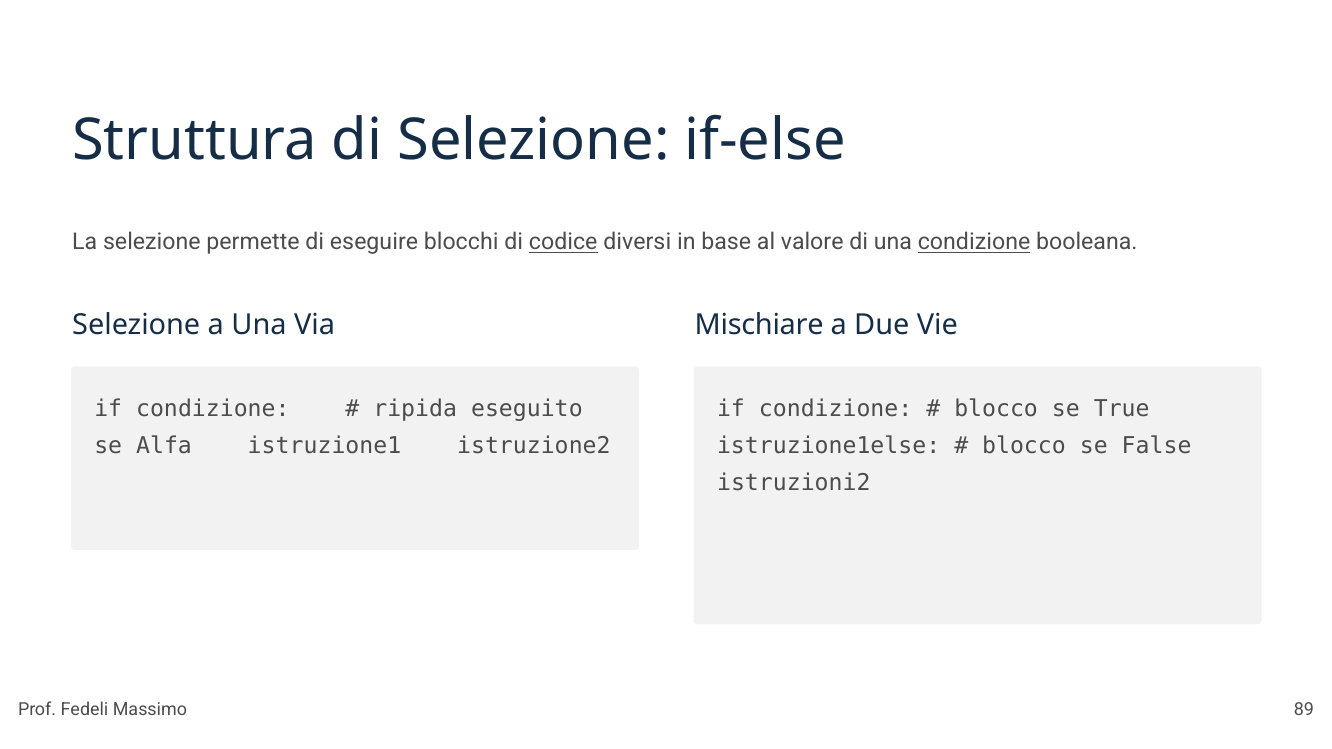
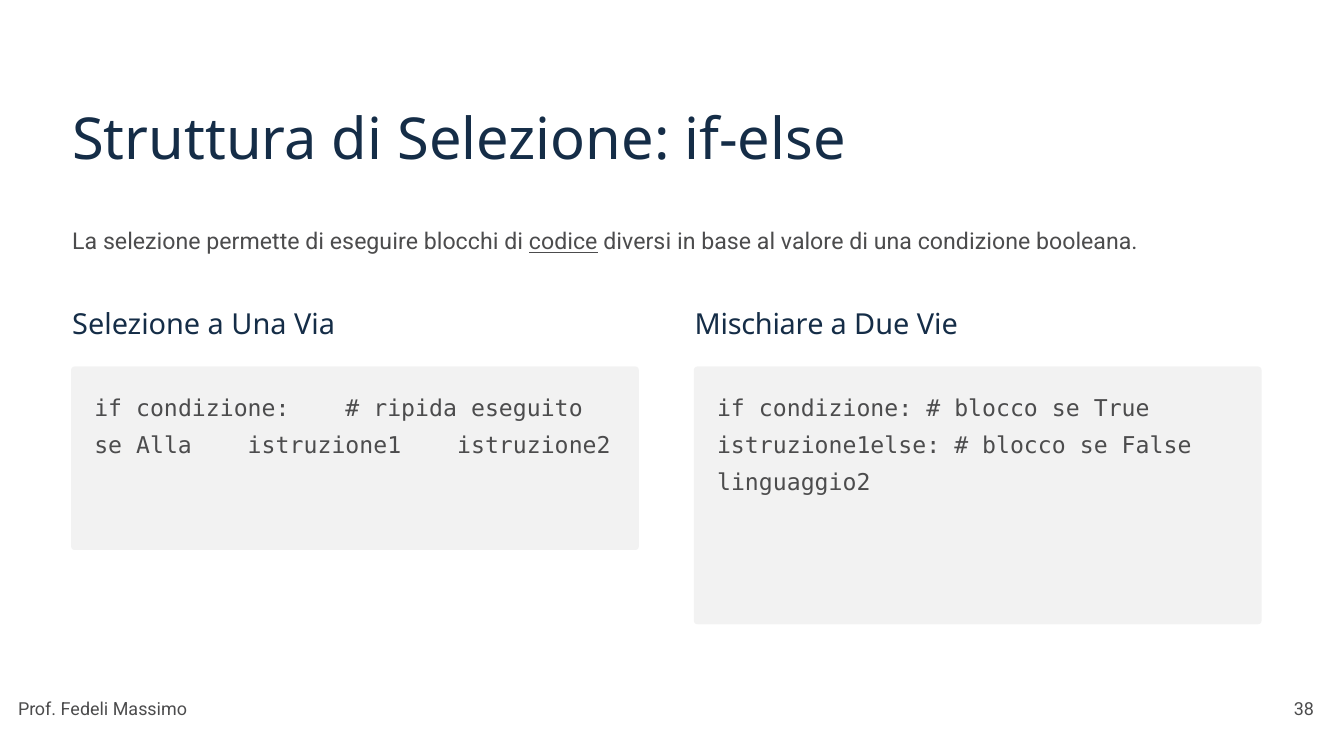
condizione underline: present -> none (974, 242)
Alfa: Alfa -> Alla (164, 446)
istruzioni2: istruzioni2 -> linguaggio2 (794, 483)
89: 89 -> 38 (1304, 710)
